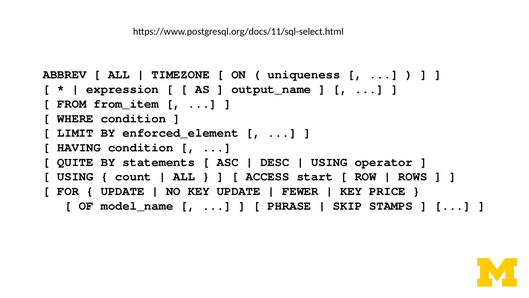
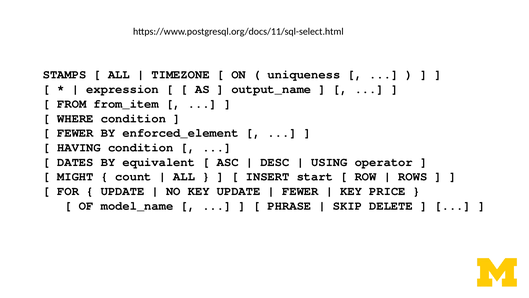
ABBREV: ABBREV -> STAMPS (65, 75)
LIMIT: LIMIT -> FEWER (75, 133)
QUITE: QUITE -> DATES (75, 162)
statements: statements -> equivalent (159, 162)
USING: USING -> MIGHT (75, 176)
ACCESS: ACCESS -> INSERT (268, 176)
STAMPS: STAMPS -> DELETE (391, 205)
